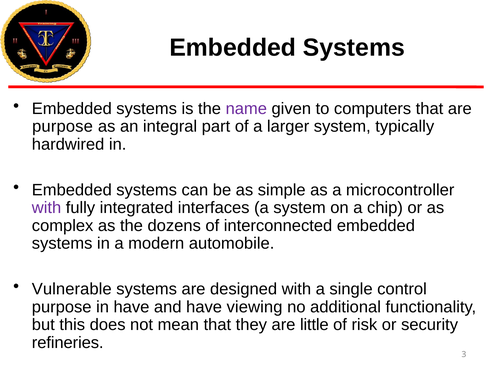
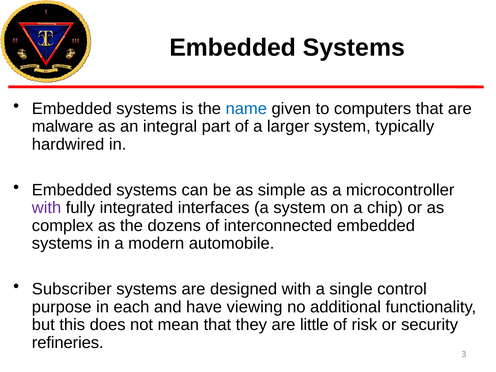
name colour: purple -> blue (246, 109)
purpose: purpose -> malware (63, 126)
Vulnerable: Vulnerable -> Subscriber (72, 289)
in have: have -> each (131, 307)
